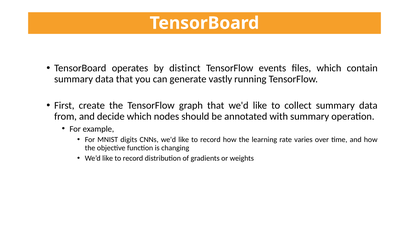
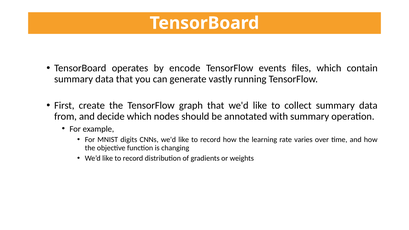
distinct: distinct -> encode (185, 68)
